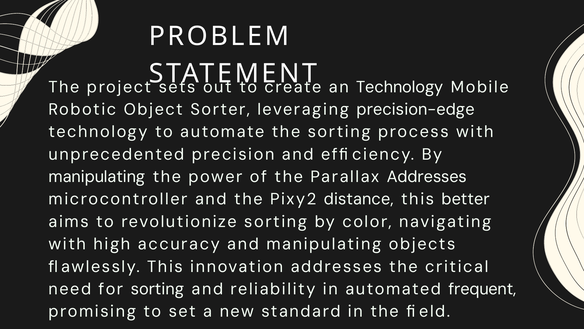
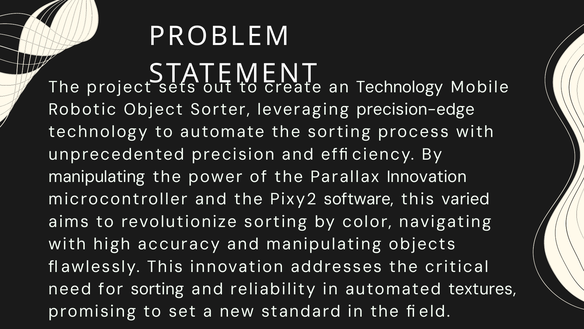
Parallax Addresses: Addresses -> Innovation (427, 177)
distance: distance -> software (359, 199)
better: better -> varied (466, 199)
frequent: frequent -> textures (482, 289)
